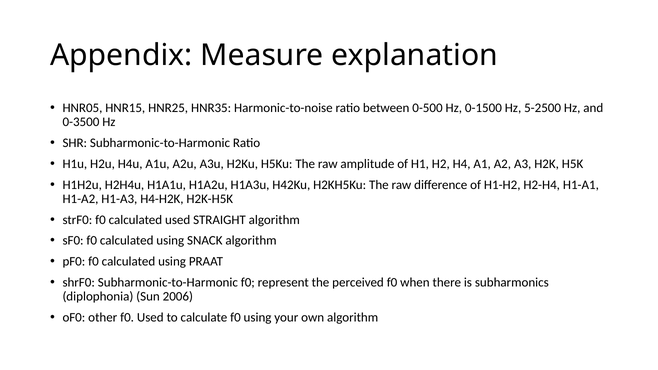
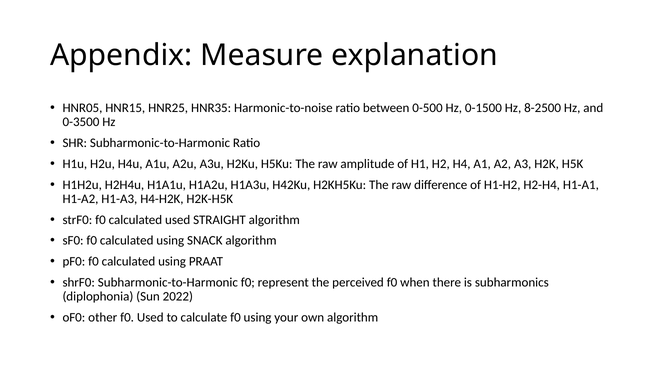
5-2500: 5-2500 -> 8-2500 (543, 108)
2006: 2006 -> 2022 (178, 297)
